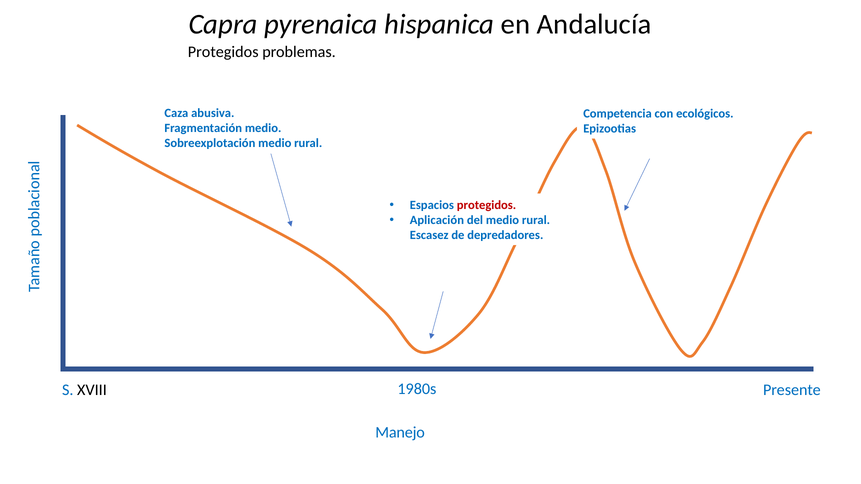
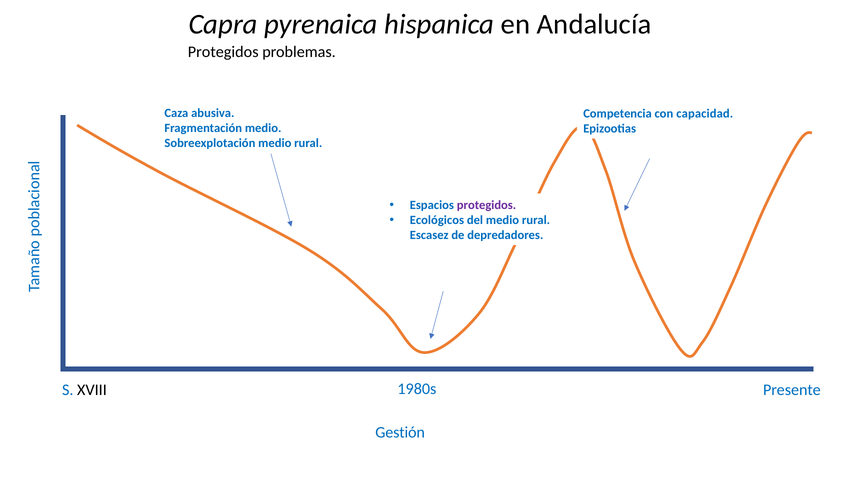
ecológicos: ecológicos -> capacidad (705, 114)
protegidos colour: red -> purple (487, 205)
Aplicación: Aplicación -> Ecológicos (437, 220)
Manejo: Manejo -> Gestión (400, 433)
